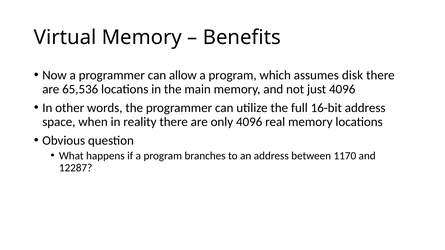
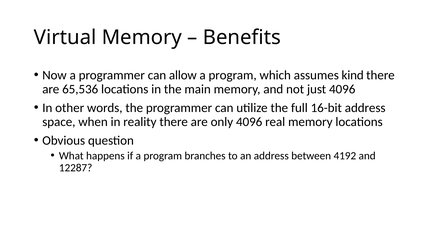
disk: disk -> kind (353, 75)
1170: 1170 -> 4192 (345, 156)
